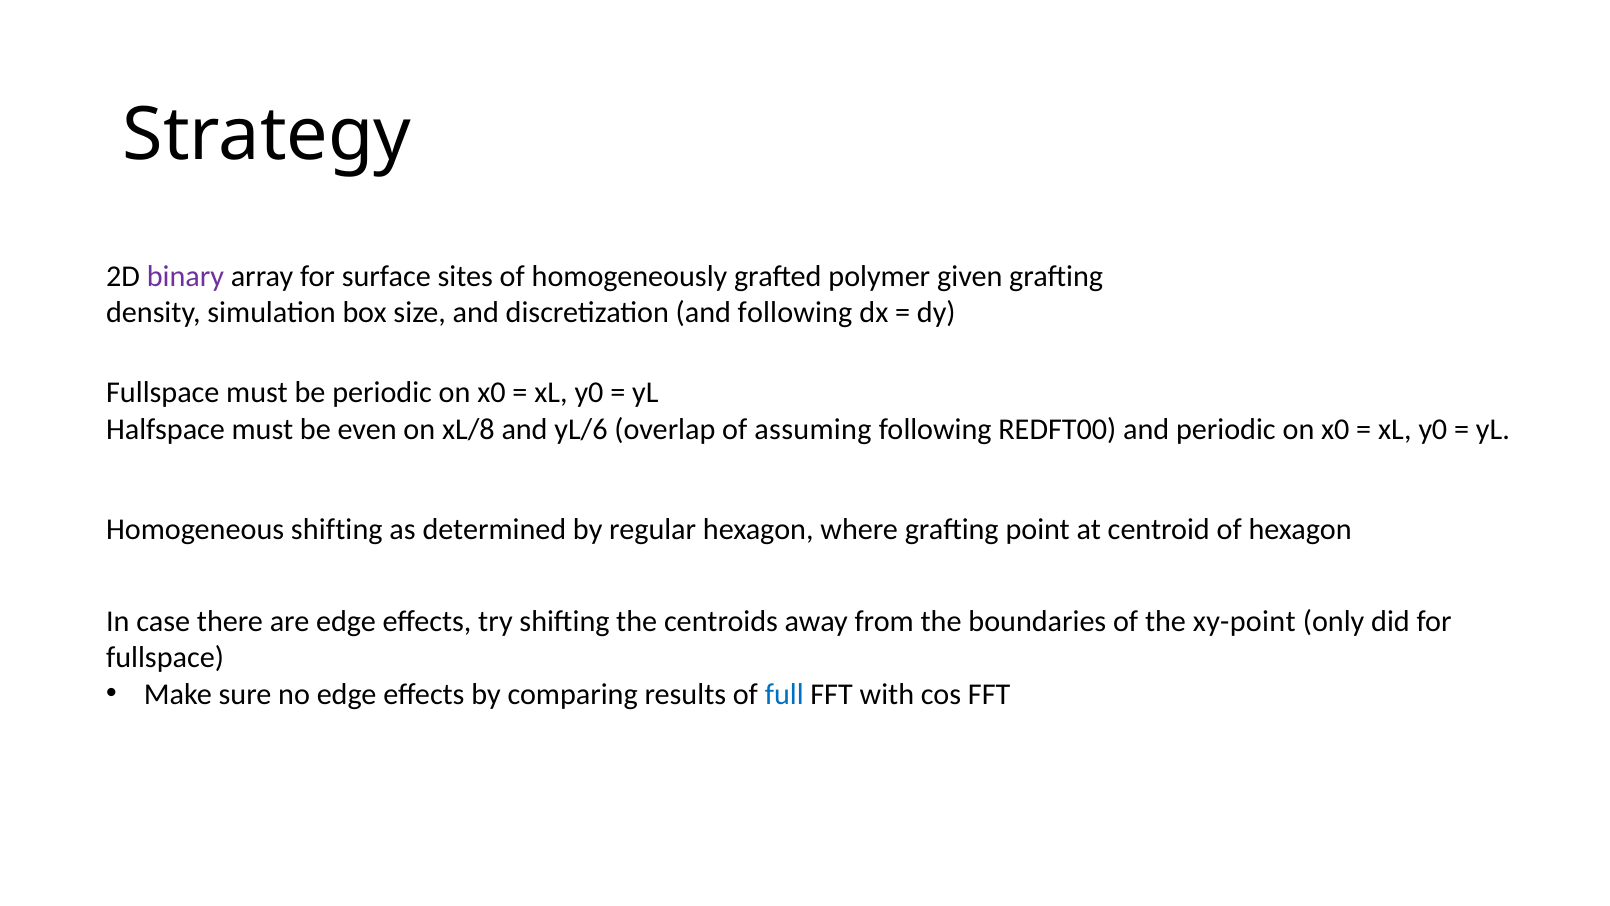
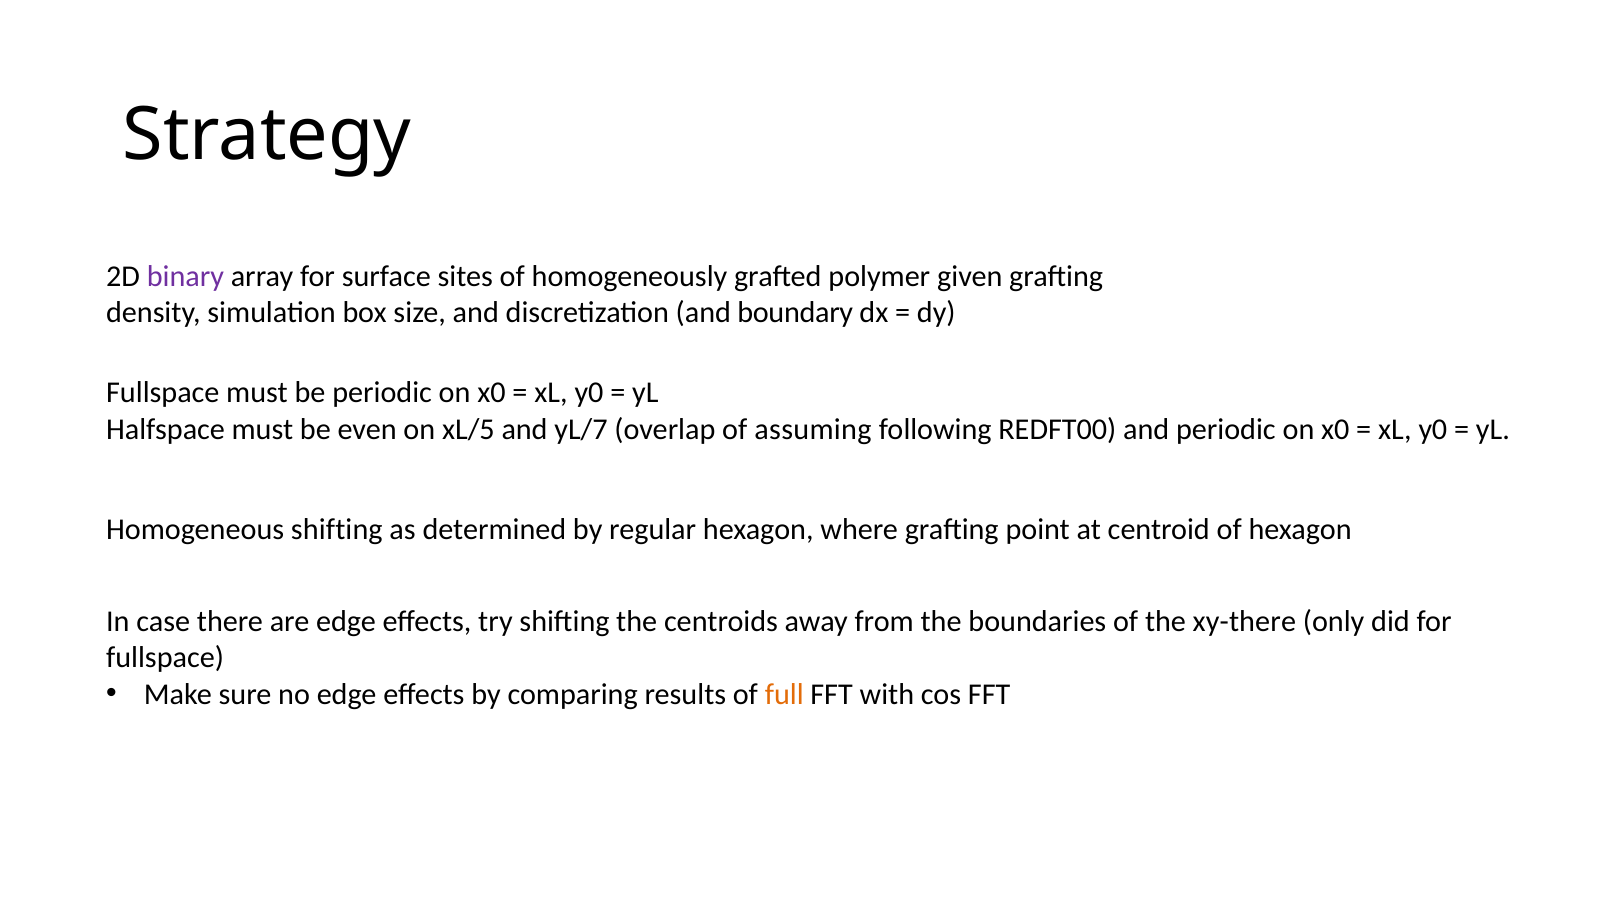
and following: following -> boundary (795, 313)
xL/8: xL/8 -> xL/5 (468, 429)
yL/6: yL/6 -> yL/7 (581, 429)
xy-point: xy-point -> xy-there (1244, 621)
full colour: blue -> orange (784, 694)
